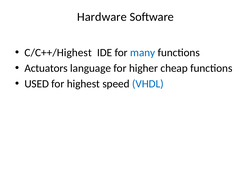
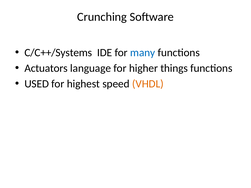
Hardware: Hardware -> Crunching (102, 17)
C/C++/Highest: C/C++/Highest -> C/C++/Systems (58, 53)
cheap: cheap -> things (174, 68)
VHDL colour: blue -> orange (148, 84)
